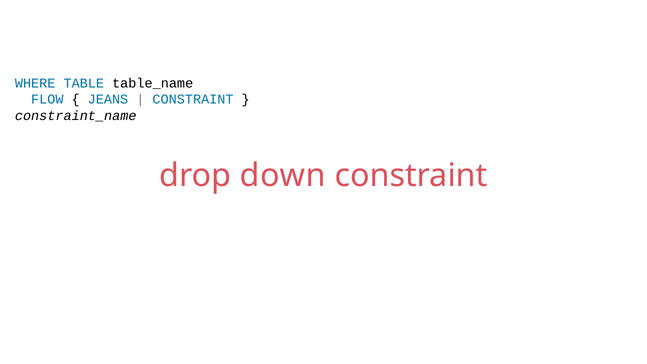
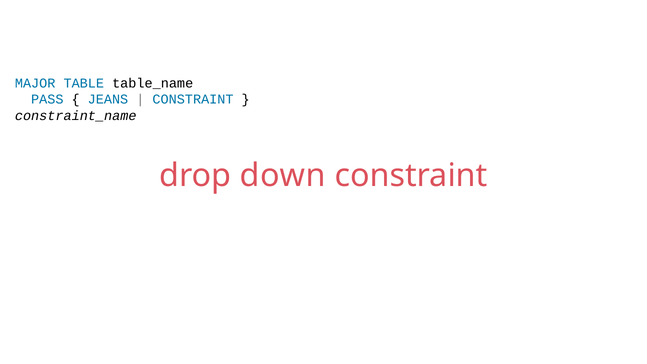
WHERE: WHERE -> MAJOR (35, 83)
FLOW: FLOW -> PASS (47, 99)
